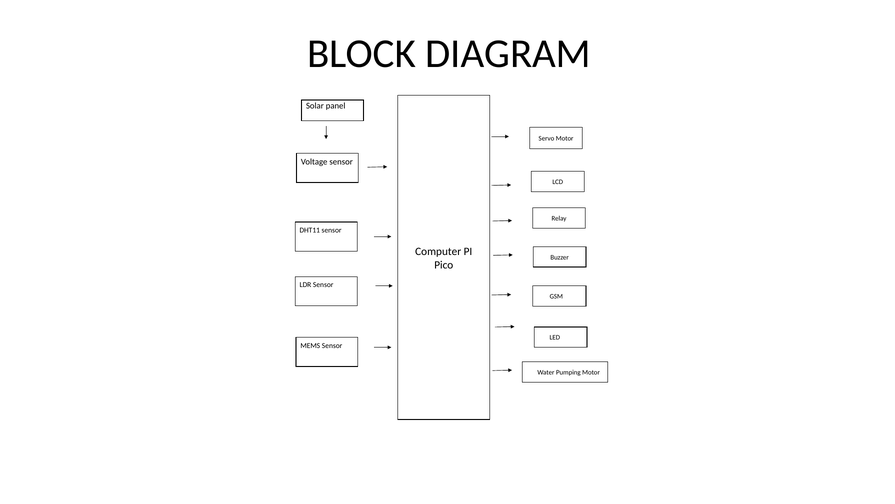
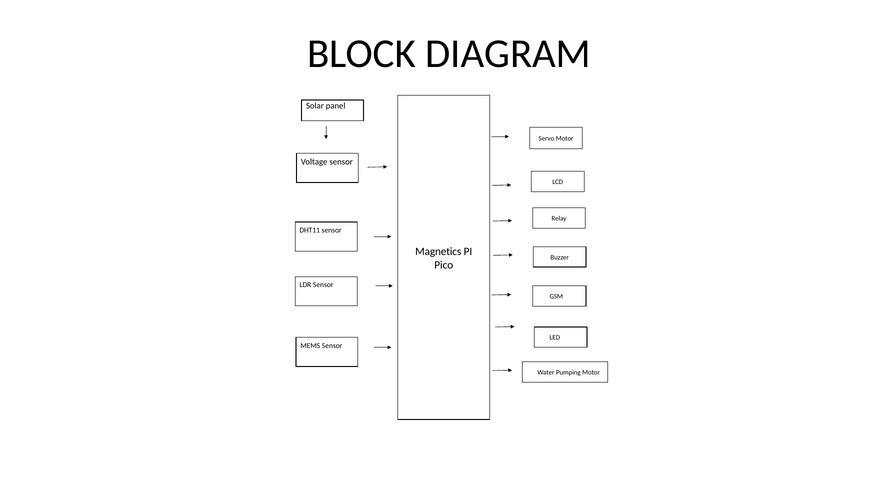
Computer: Computer -> Magnetics (438, 251)
